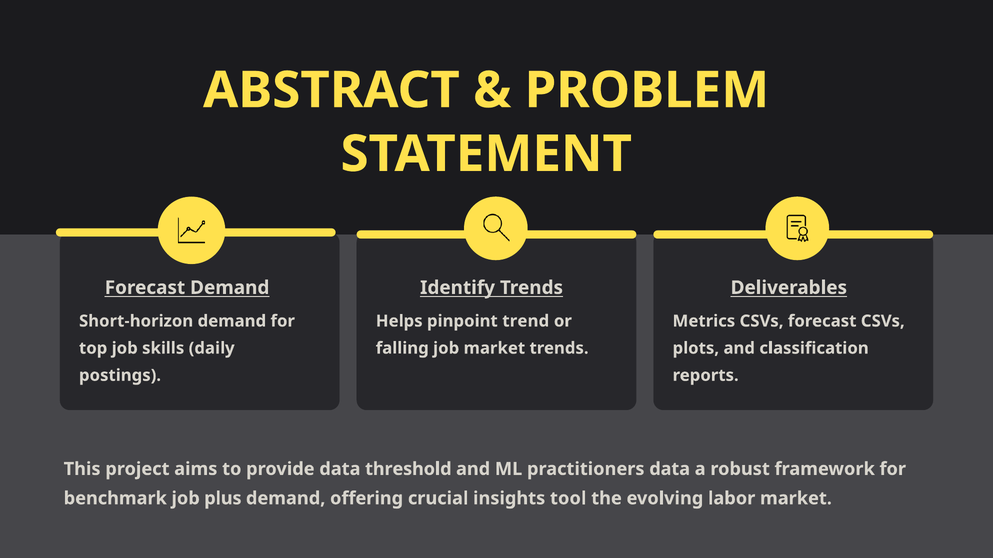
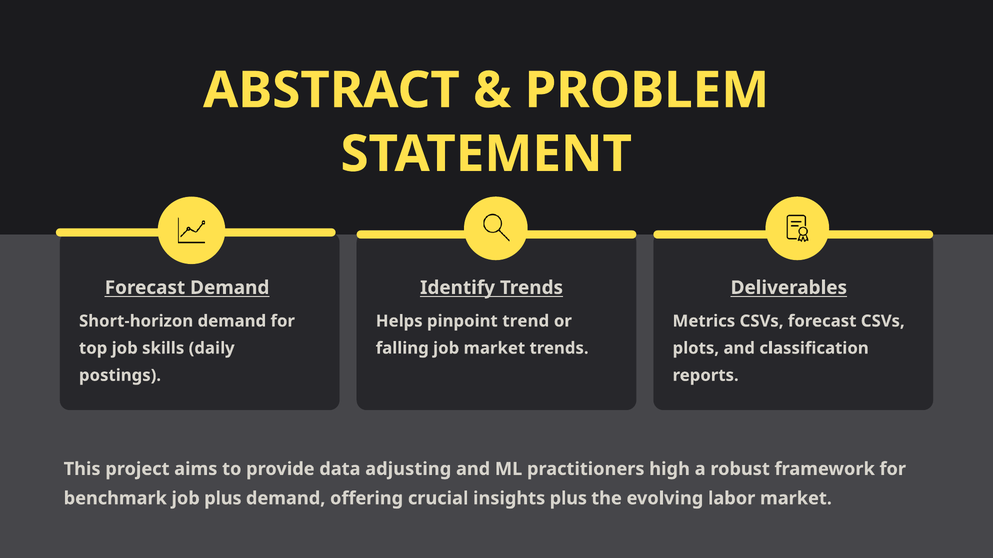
threshold: threshold -> adjusting (408, 469)
practitioners data: data -> high (670, 469)
insights tool: tool -> plus (568, 499)
